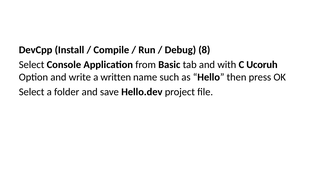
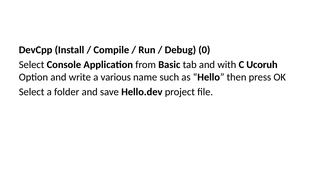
8: 8 -> 0 (204, 50)
written: written -> various (116, 77)
